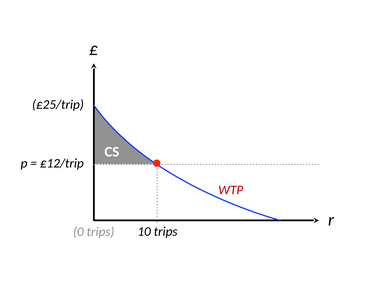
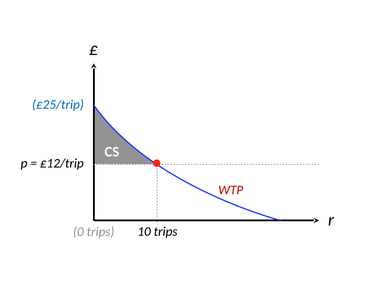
£25/trip colour: black -> blue (58, 105)
